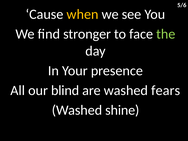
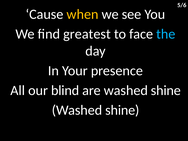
stronger: stronger -> greatest (87, 34)
the colour: light green -> light blue (166, 34)
are washed fears: fears -> shine (166, 90)
